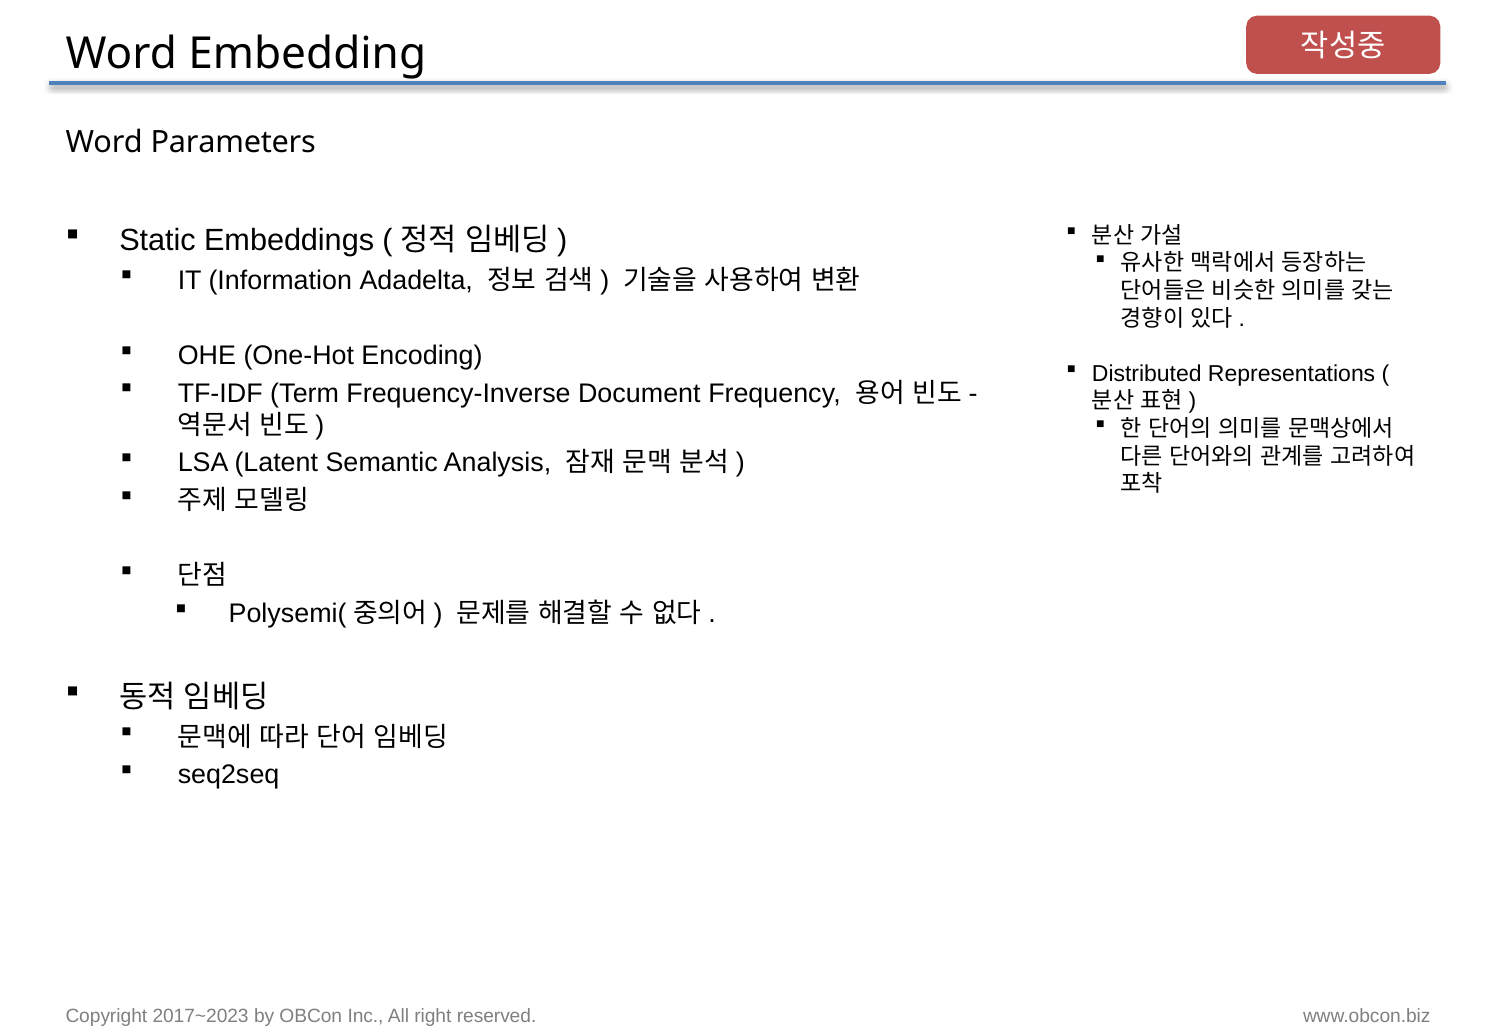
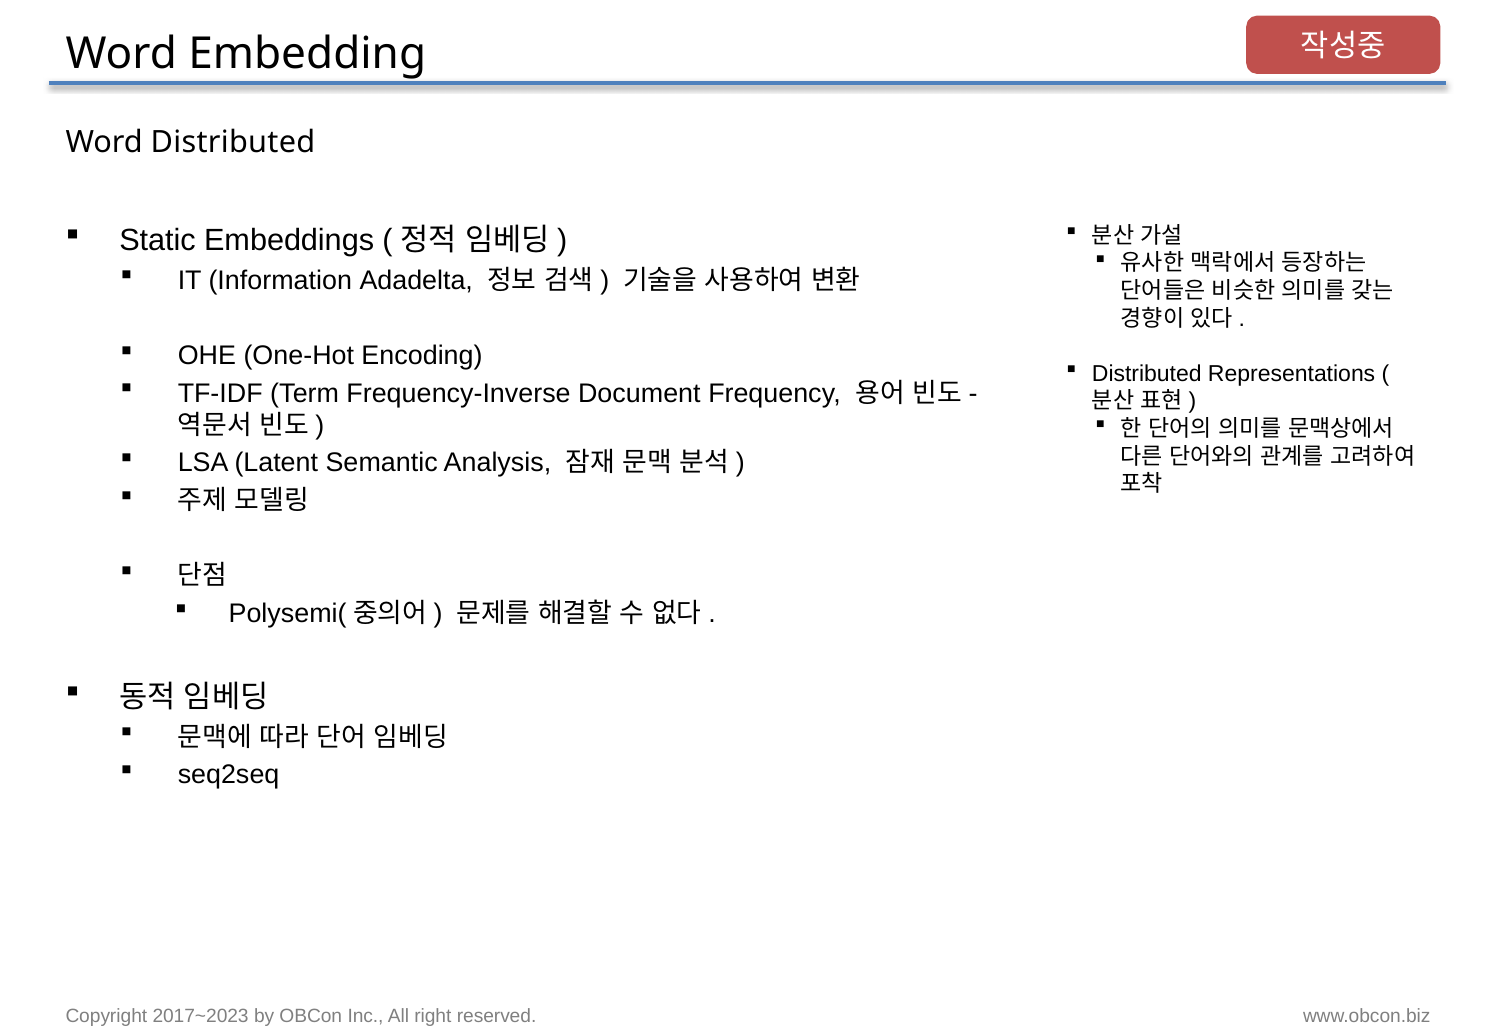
Word Parameters: Parameters -> Distributed (233, 143)
